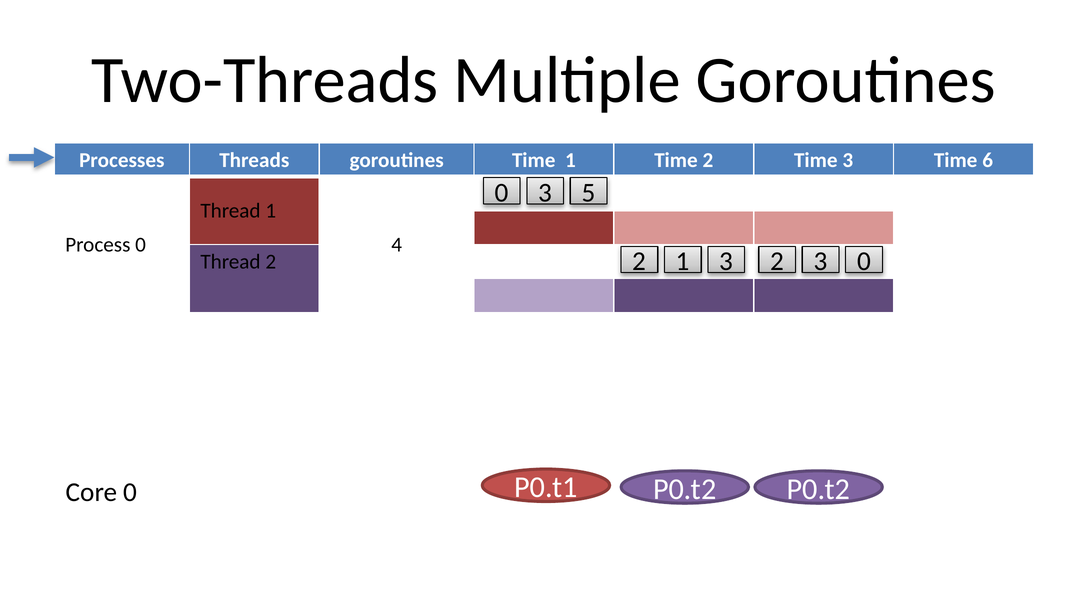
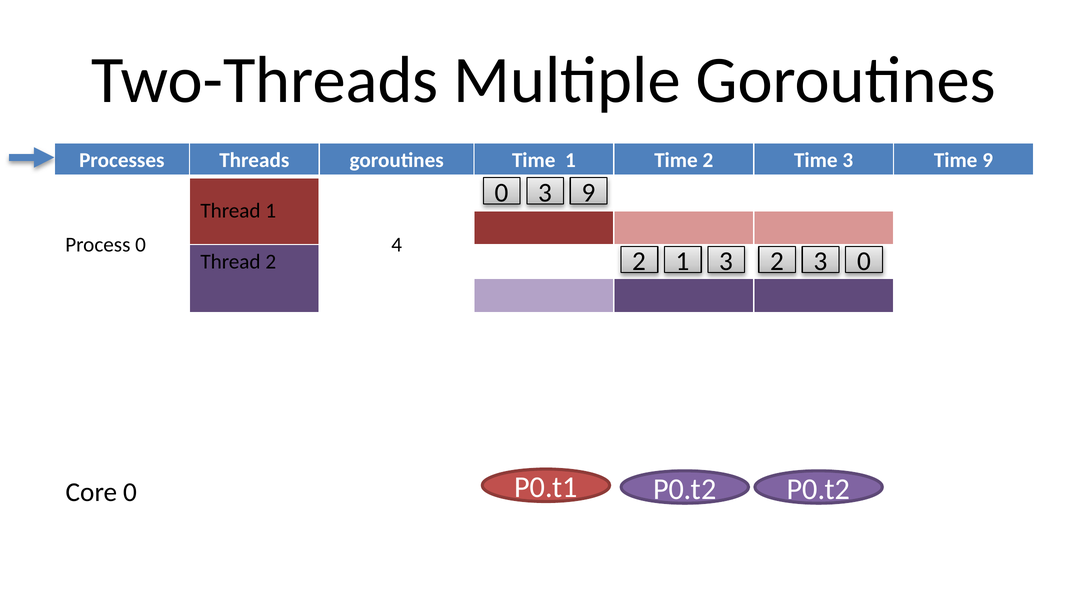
Time 6: 6 -> 9 (988, 160)
3 5: 5 -> 9 (589, 193)
